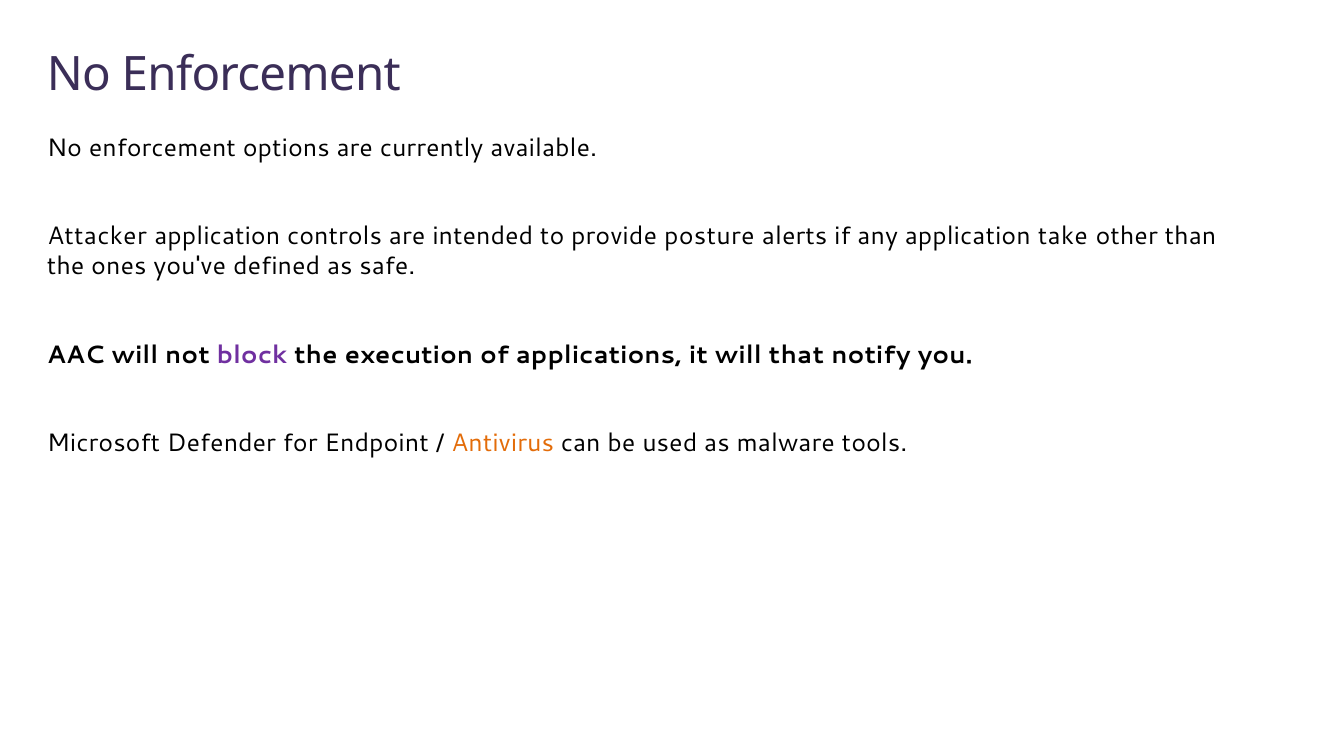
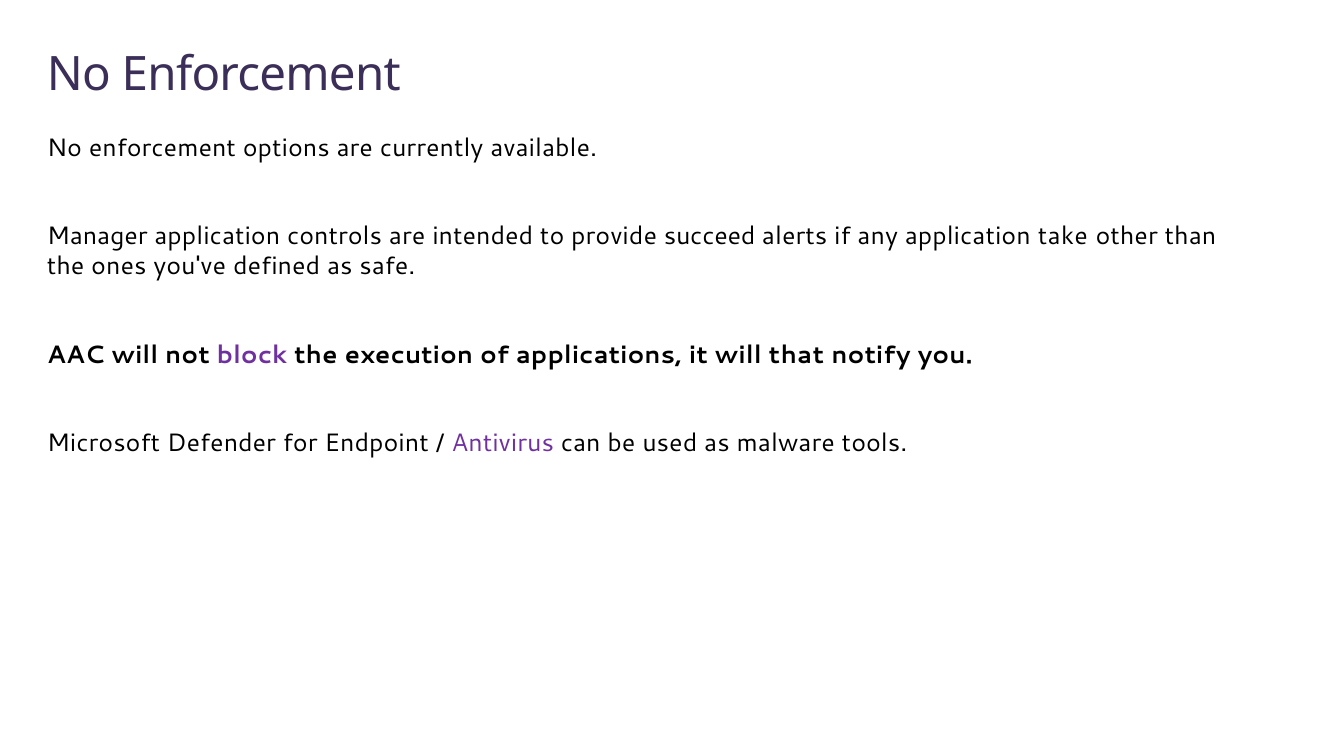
Attacker: Attacker -> Manager (97, 236)
posture: posture -> succeed (710, 236)
Antivirus colour: orange -> purple (503, 443)
